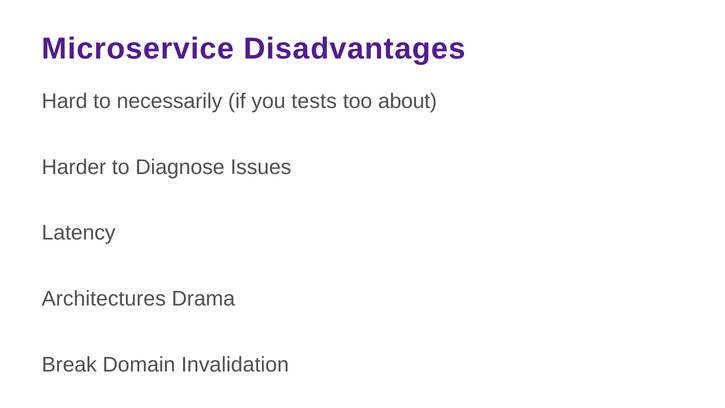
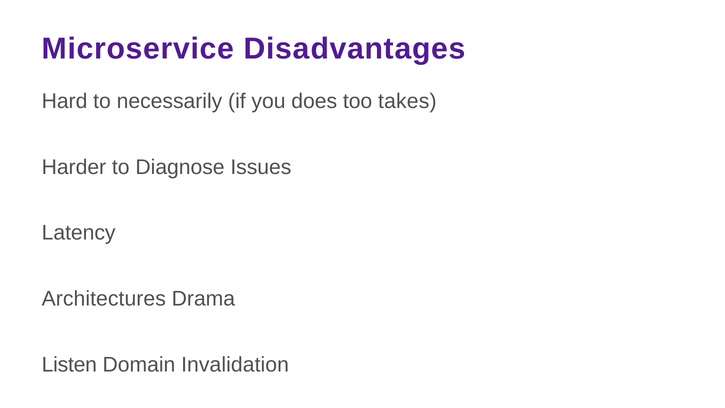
tests: tests -> does (314, 101)
about: about -> takes (407, 101)
Break: Break -> Listen (69, 365)
